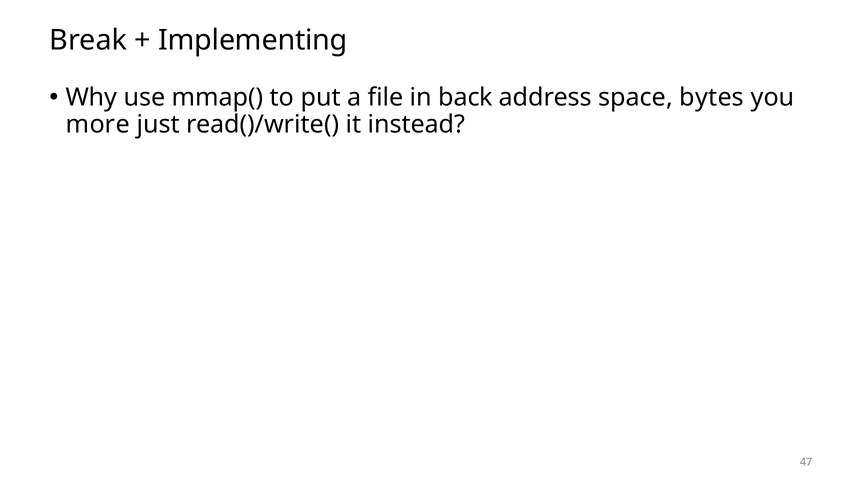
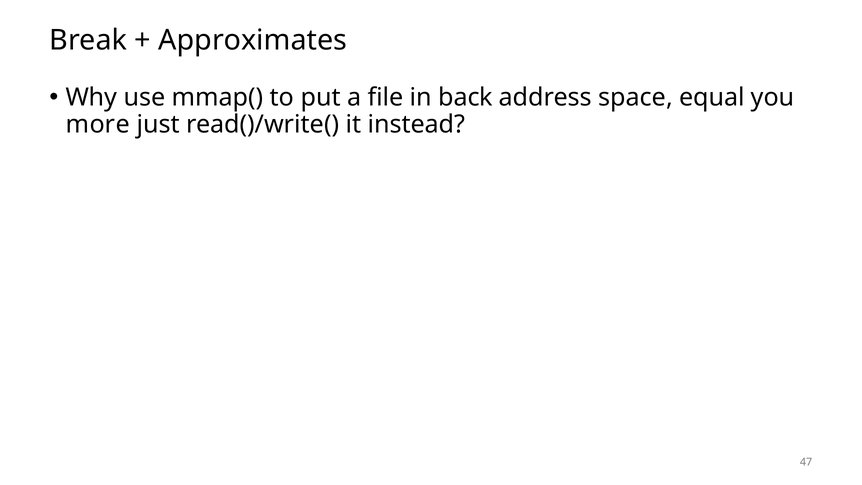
Implementing: Implementing -> Approximates (253, 40)
bytes: bytes -> equal (712, 97)
